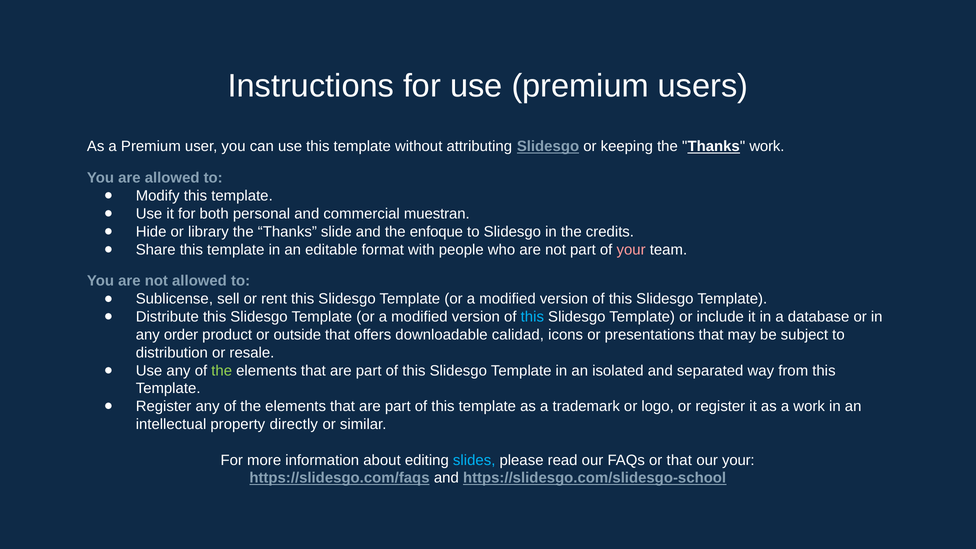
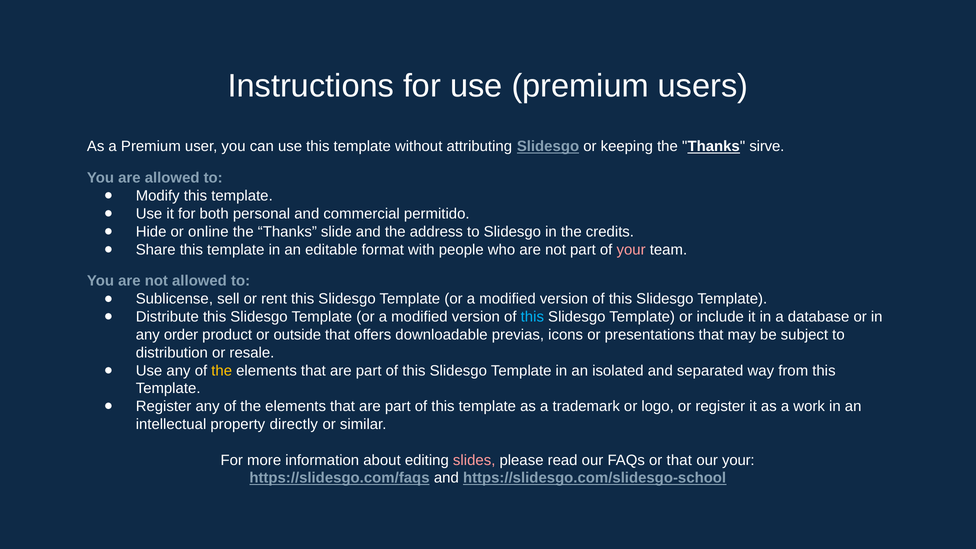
Thanks work: work -> sirve (767, 147)
muestran: muestran -> permitido (437, 214)
library: library -> online (208, 232)
enfoque: enfoque -> address (436, 232)
calidad: calidad -> previas (518, 335)
the colour: light green -> yellow (222, 371)
slides colour: light blue -> pink (474, 460)
